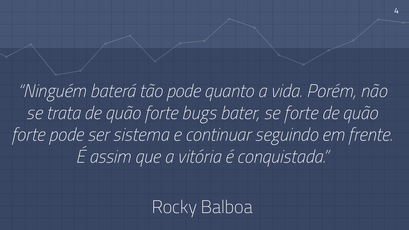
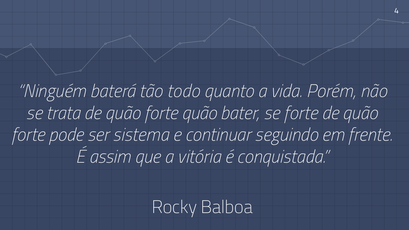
tão pode: pode -> todo (183, 91)
forte bugs: bugs -> quão (199, 113)
